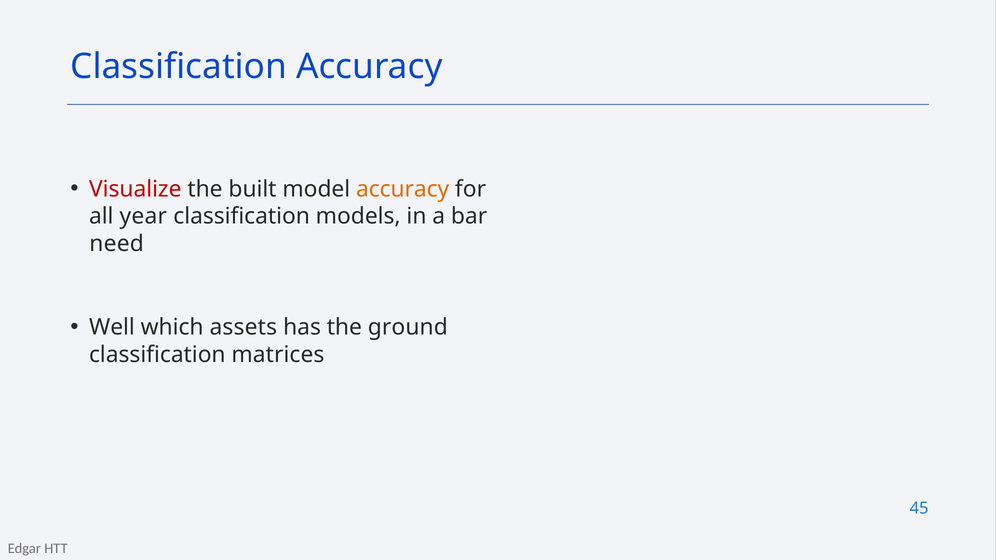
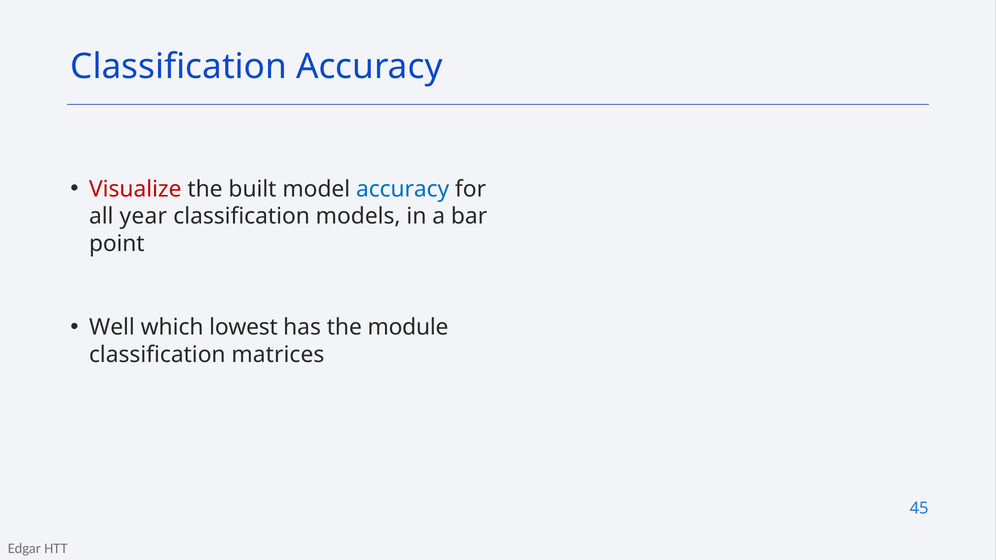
accuracy colour: orange -> blue (403, 189)
need: need -> point (117, 244)
assets: assets -> lowest (243, 328)
ground: ground -> module (408, 328)
